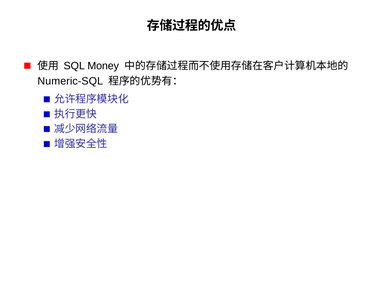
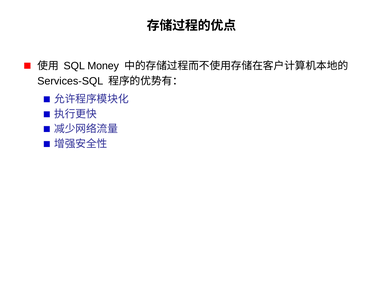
Numeric-SQL: Numeric-SQL -> Services-SQL (70, 81)
